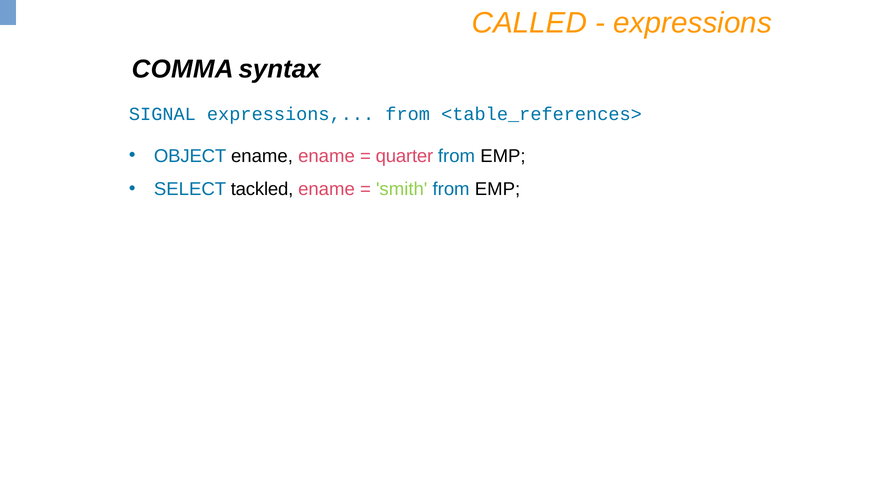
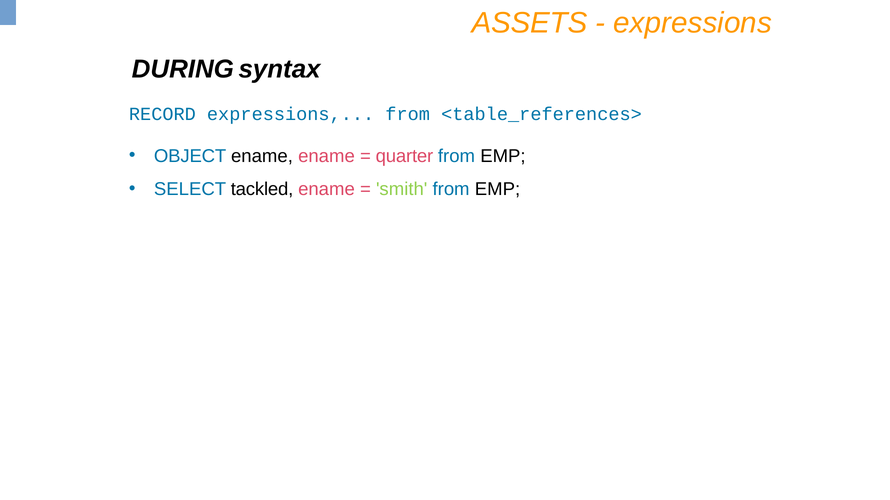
CALLED: CALLED -> ASSETS (530, 23)
COMMA: COMMA -> DURING (183, 69)
SIGNAL: SIGNAL -> RECORD (162, 114)
